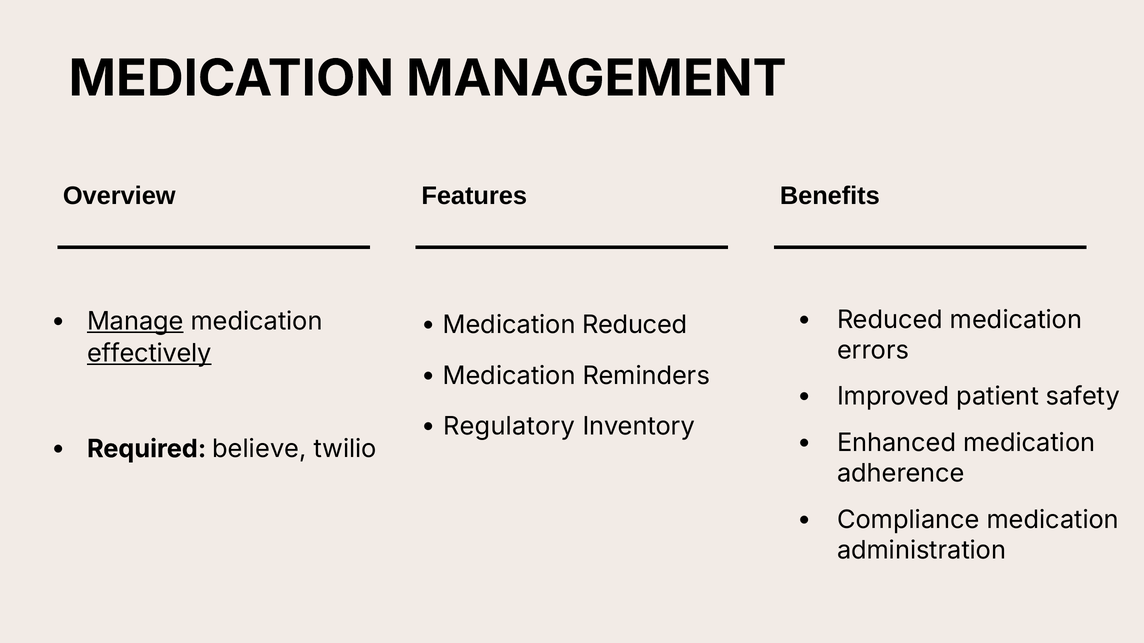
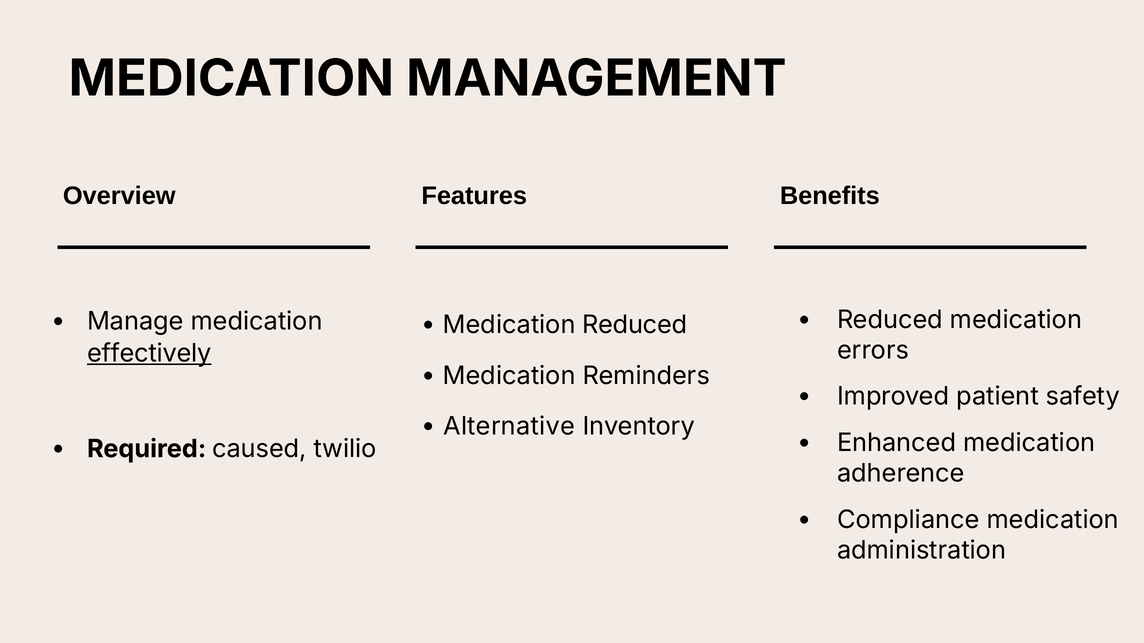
Manage underline: present -> none (135, 321)
Regulatory: Regulatory -> Alternative (509, 427)
believe: believe -> caused (259, 449)
